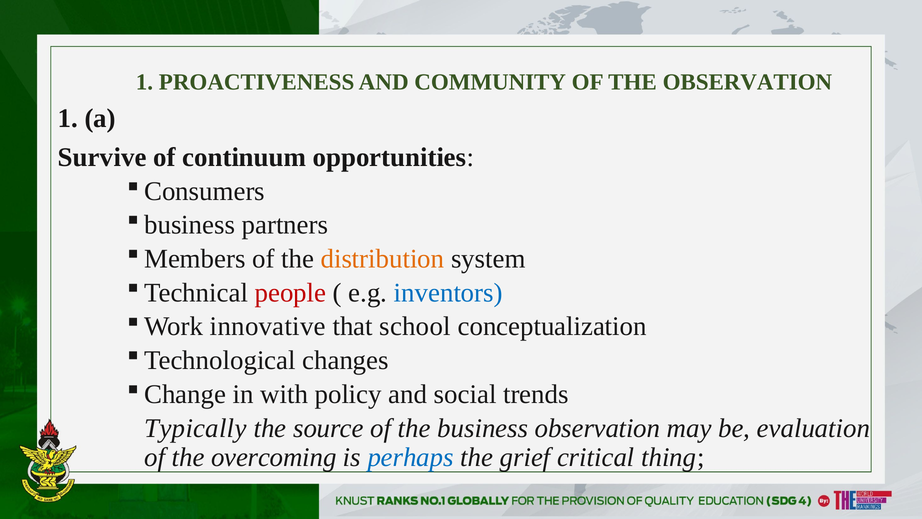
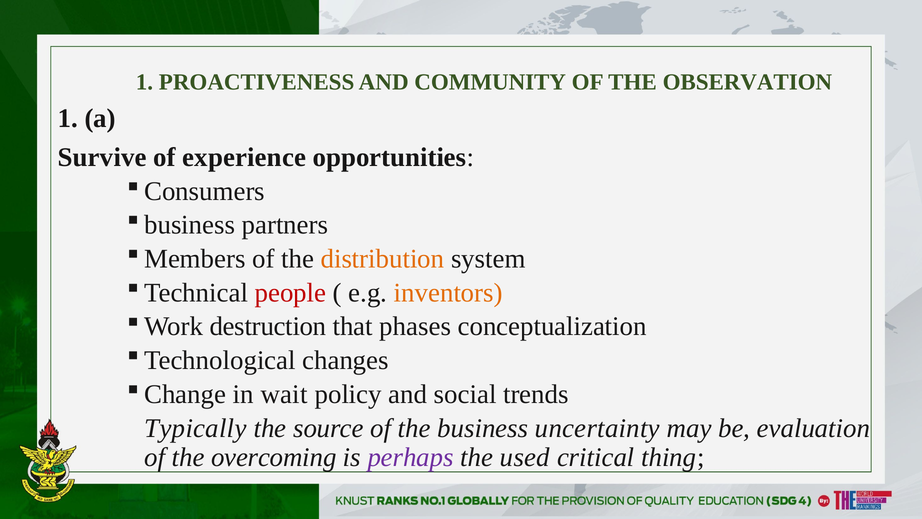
continuum: continuum -> experience (244, 157)
inventors colour: blue -> orange (448, 293)
innovative: innovative -> destruction (268, 326)
school: school -> phases (415, 326)
with: with -> wait (284, 394)
business observation: observation -> uncertainty (597, 428)
perhaps colour: blue -> purple (411, 457)
grief: grief -> used (525, 457)
